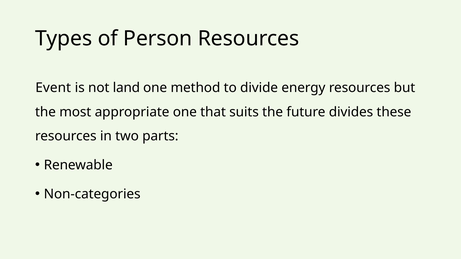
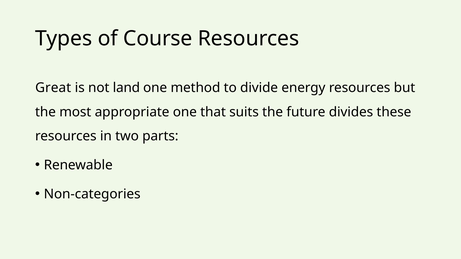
Person: Person -> Course (158, 39)
Event: Event -> Great (53, 88)
